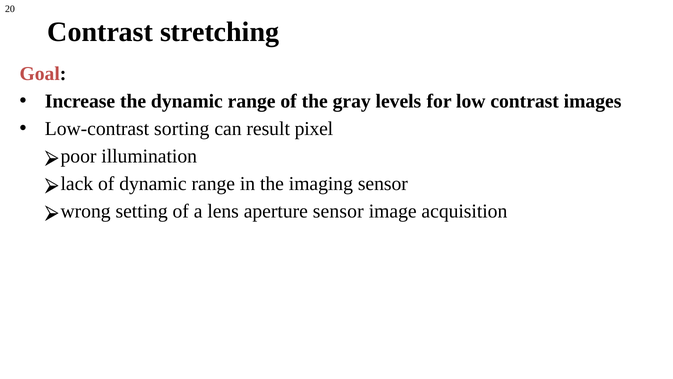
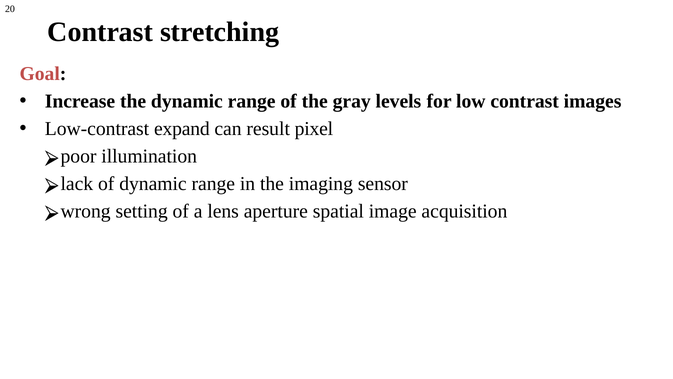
sorting: sorting -> expand (182, 129)
aperture sensor: sensor -> spatial (338, 211)
